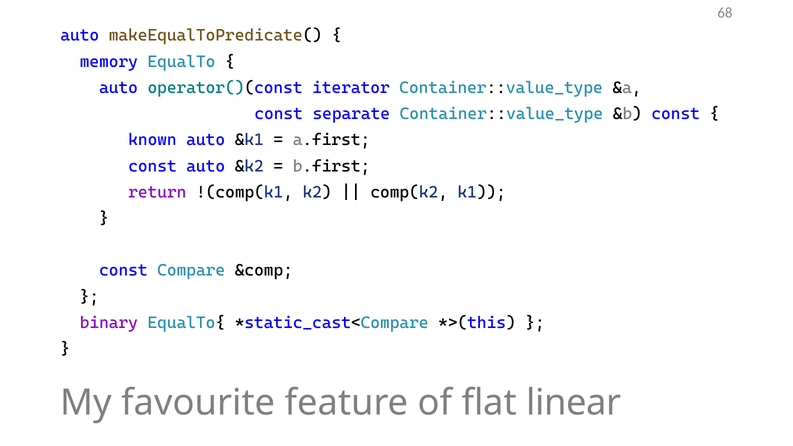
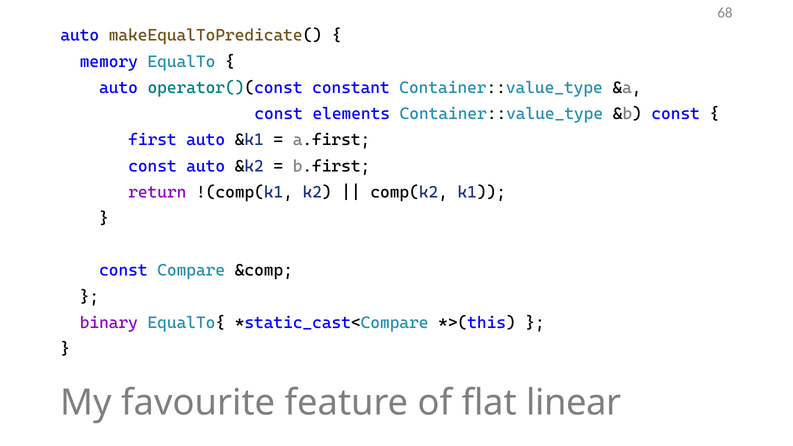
iterator: iterator -> constant (351, 88)
separate: separate -> elements (351, 114)
known: known -> first (152, 140)
